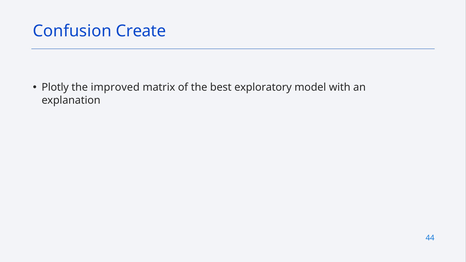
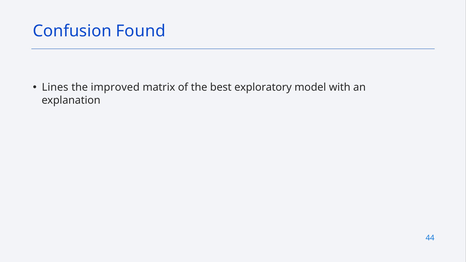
Create: Create -> Found (141, 31)
Plotly: Plotly -> Lines (55, 87)
